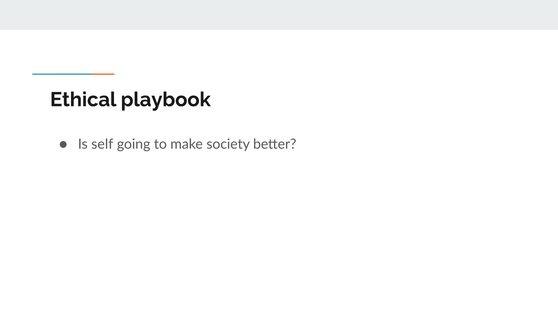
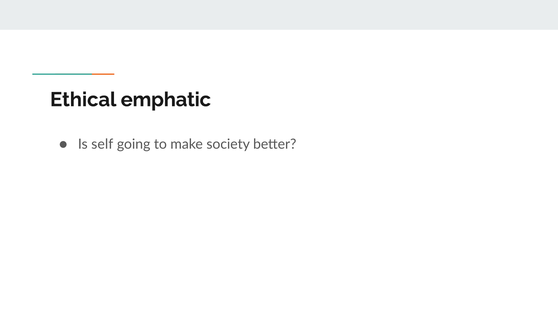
playbook: playbook -> emphatic (166, 100)
